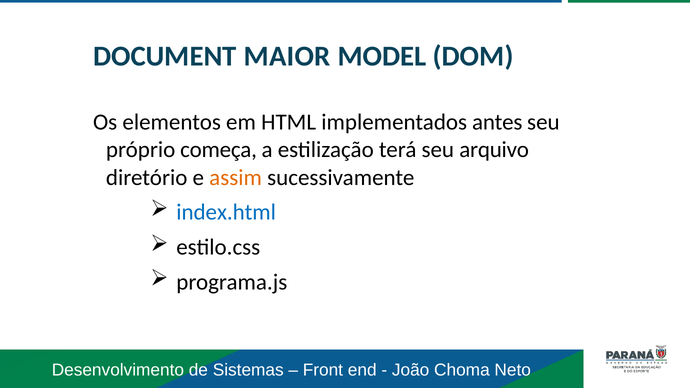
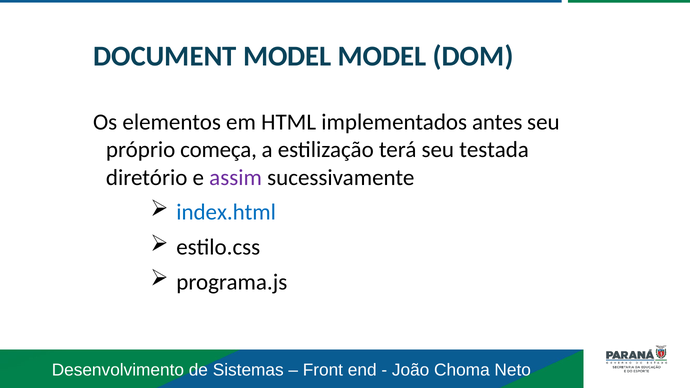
DOCUMENT MAIOR: MAIOR -> MODEL (287, 56)
arquivo: arquivo -> testada (494, 150)
assim colour: orange -> purple (236, 178)
